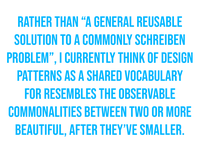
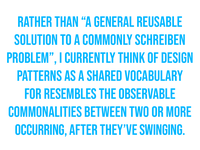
beautiful: beautiful -> occurring (41, 130)
smaller: smaller -> swinging (162, 130)
